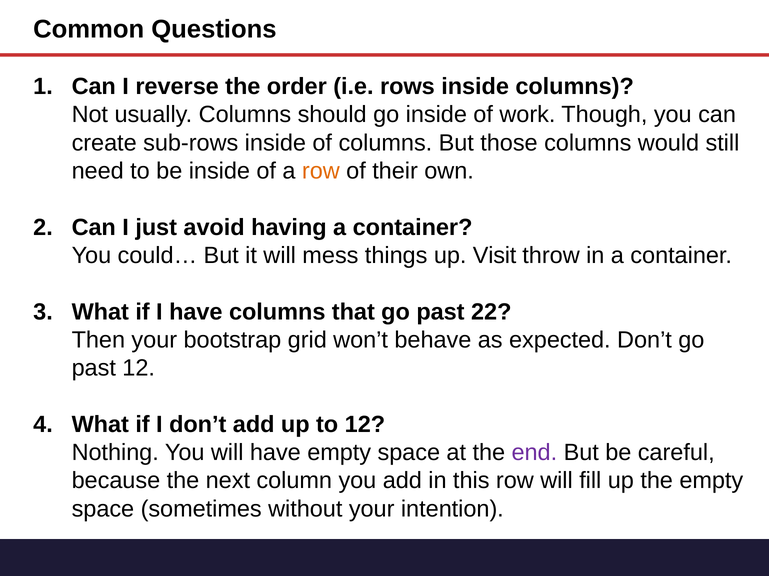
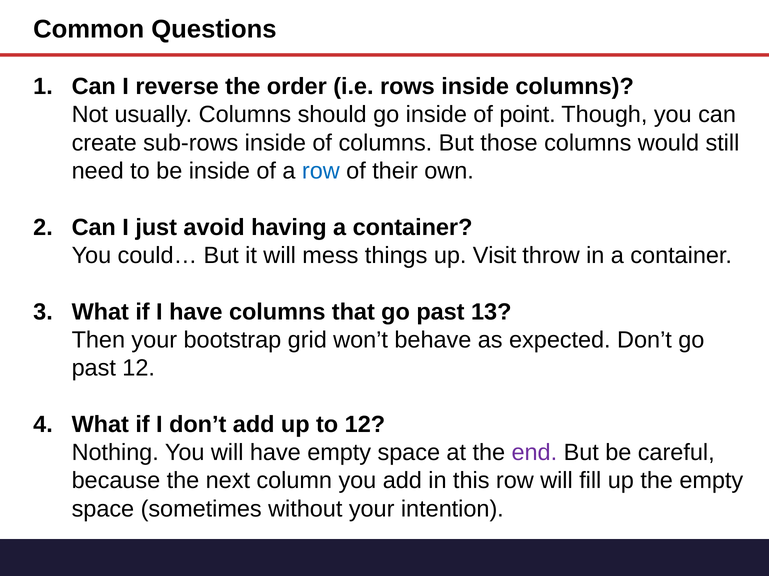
work: work -> point (528, 115)
row colour: orange -> blue (321, 171)
22: 22 -> 13 (491, 312)
